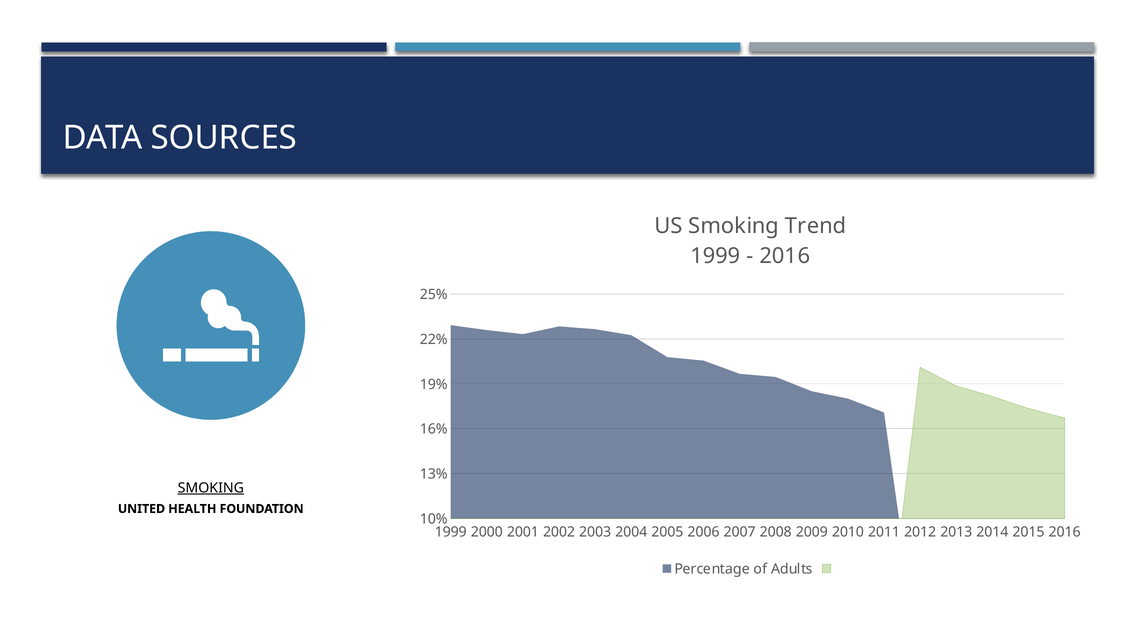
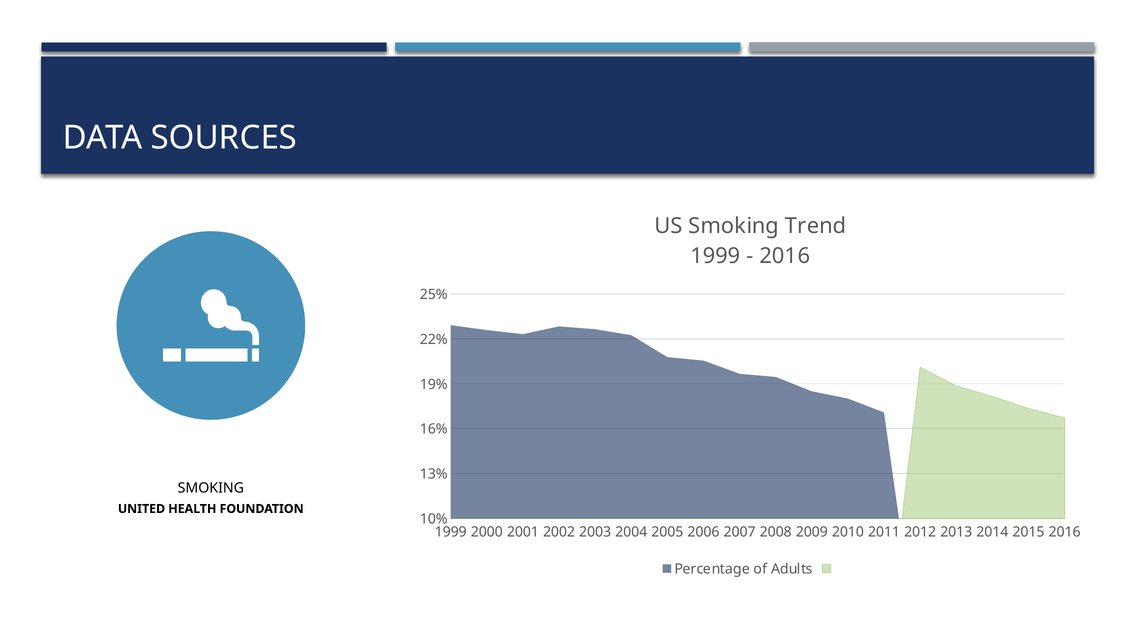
SMOKING underline: present -> none (211, 488)
